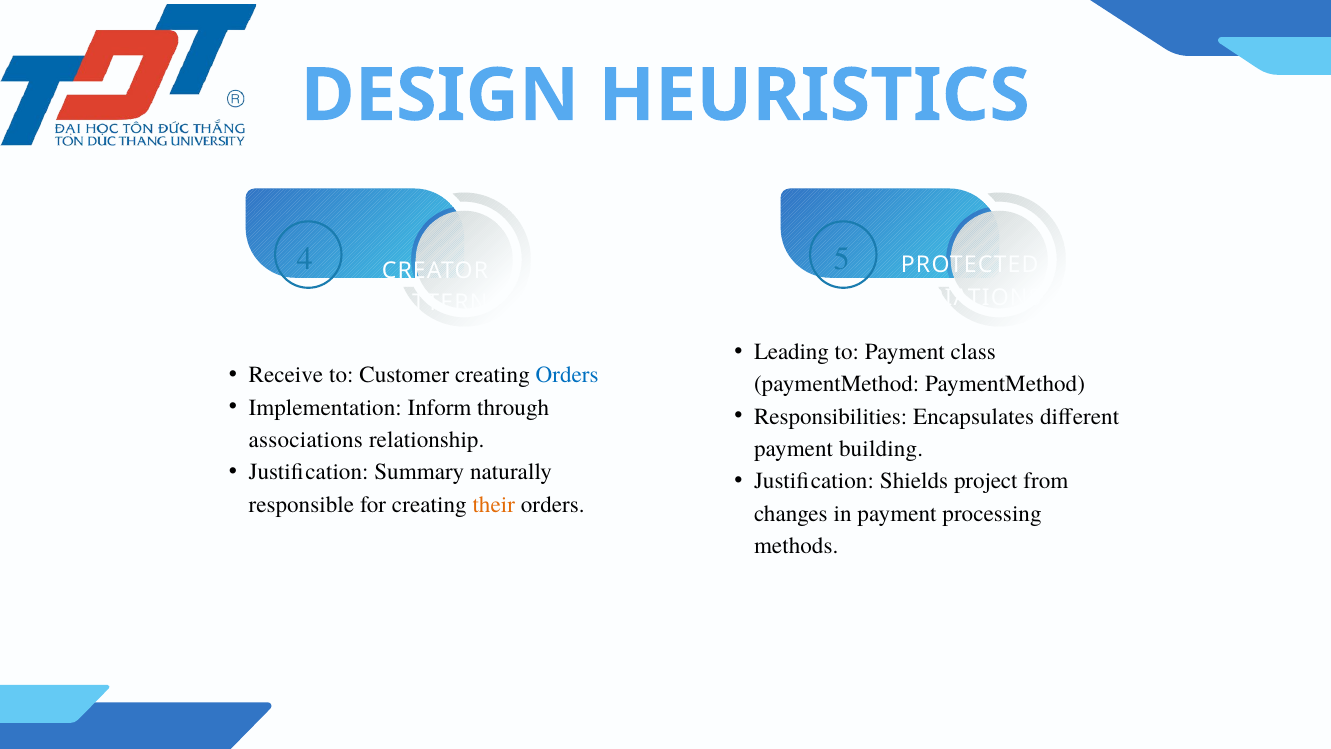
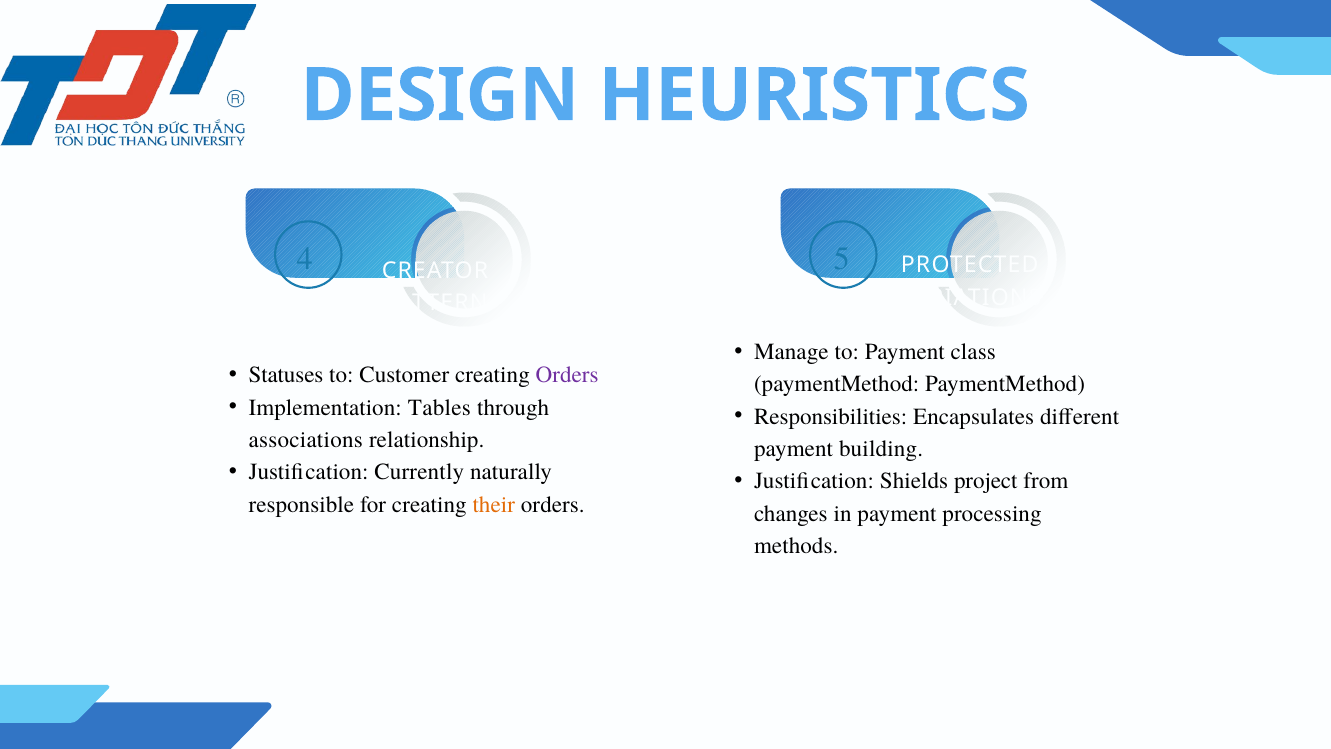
Leading: Leading -> Manage (791, 352)
Receive: Receive -> Statuses (286, 375)
Orders colour: blue -> purple (567, 375)
Inform: Inform -> Tables (439, 407)
Summary: Summary -> Currently (419, 472)
